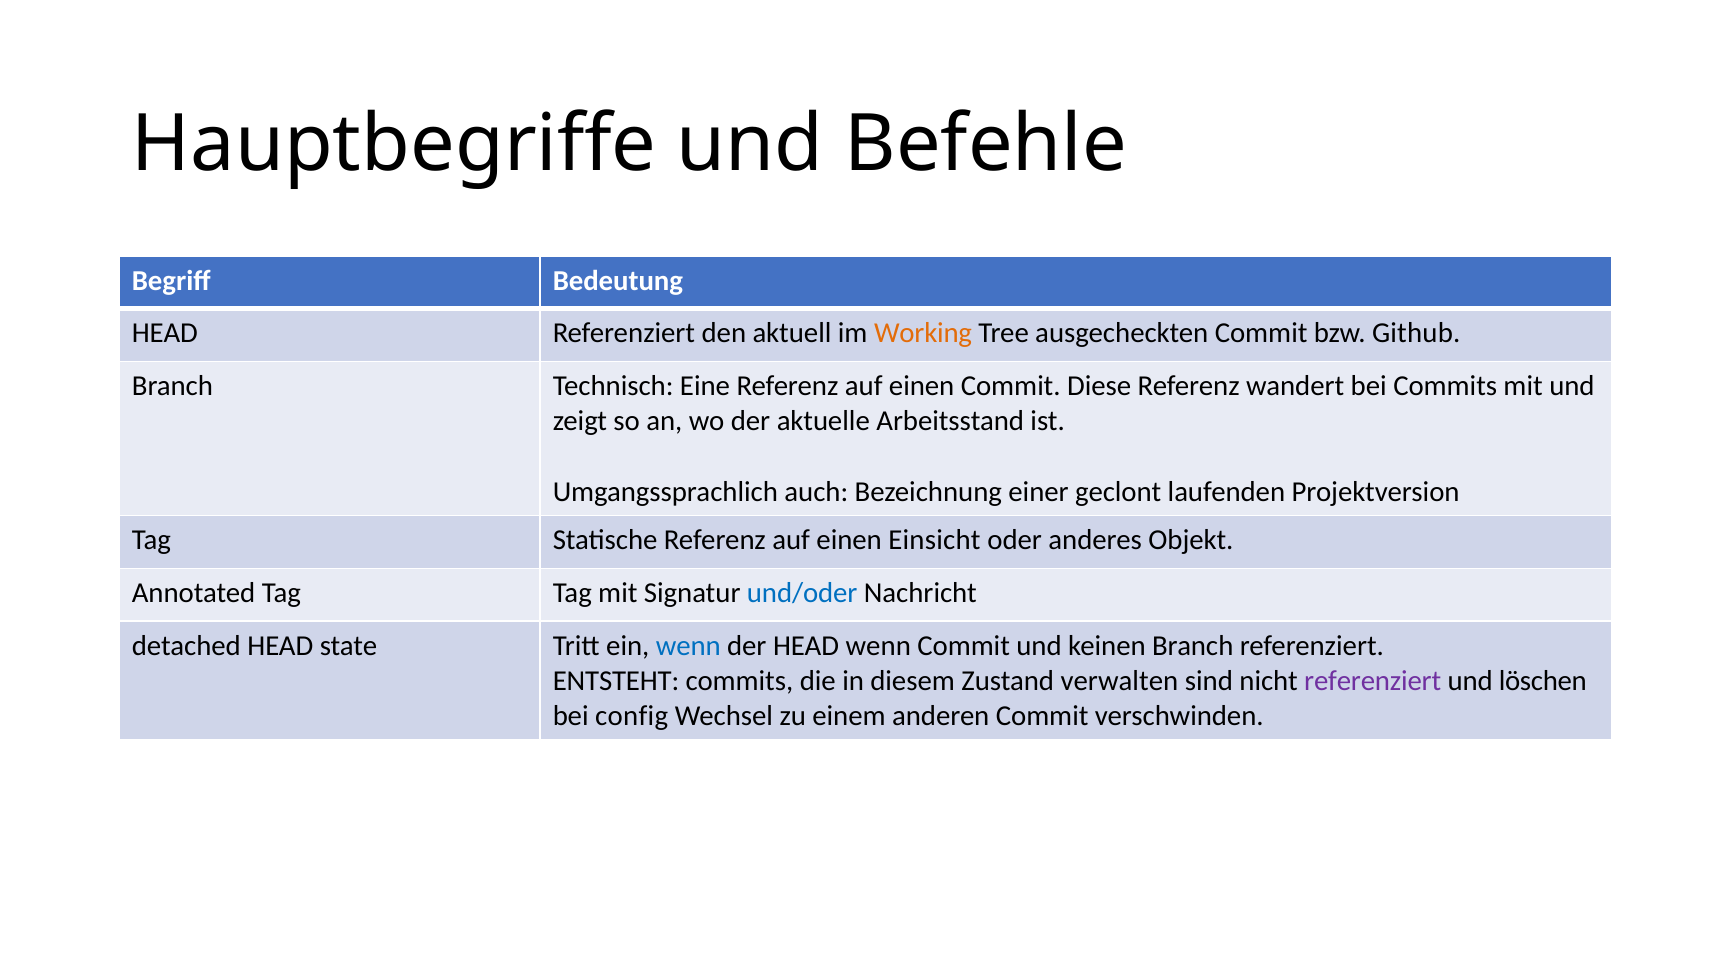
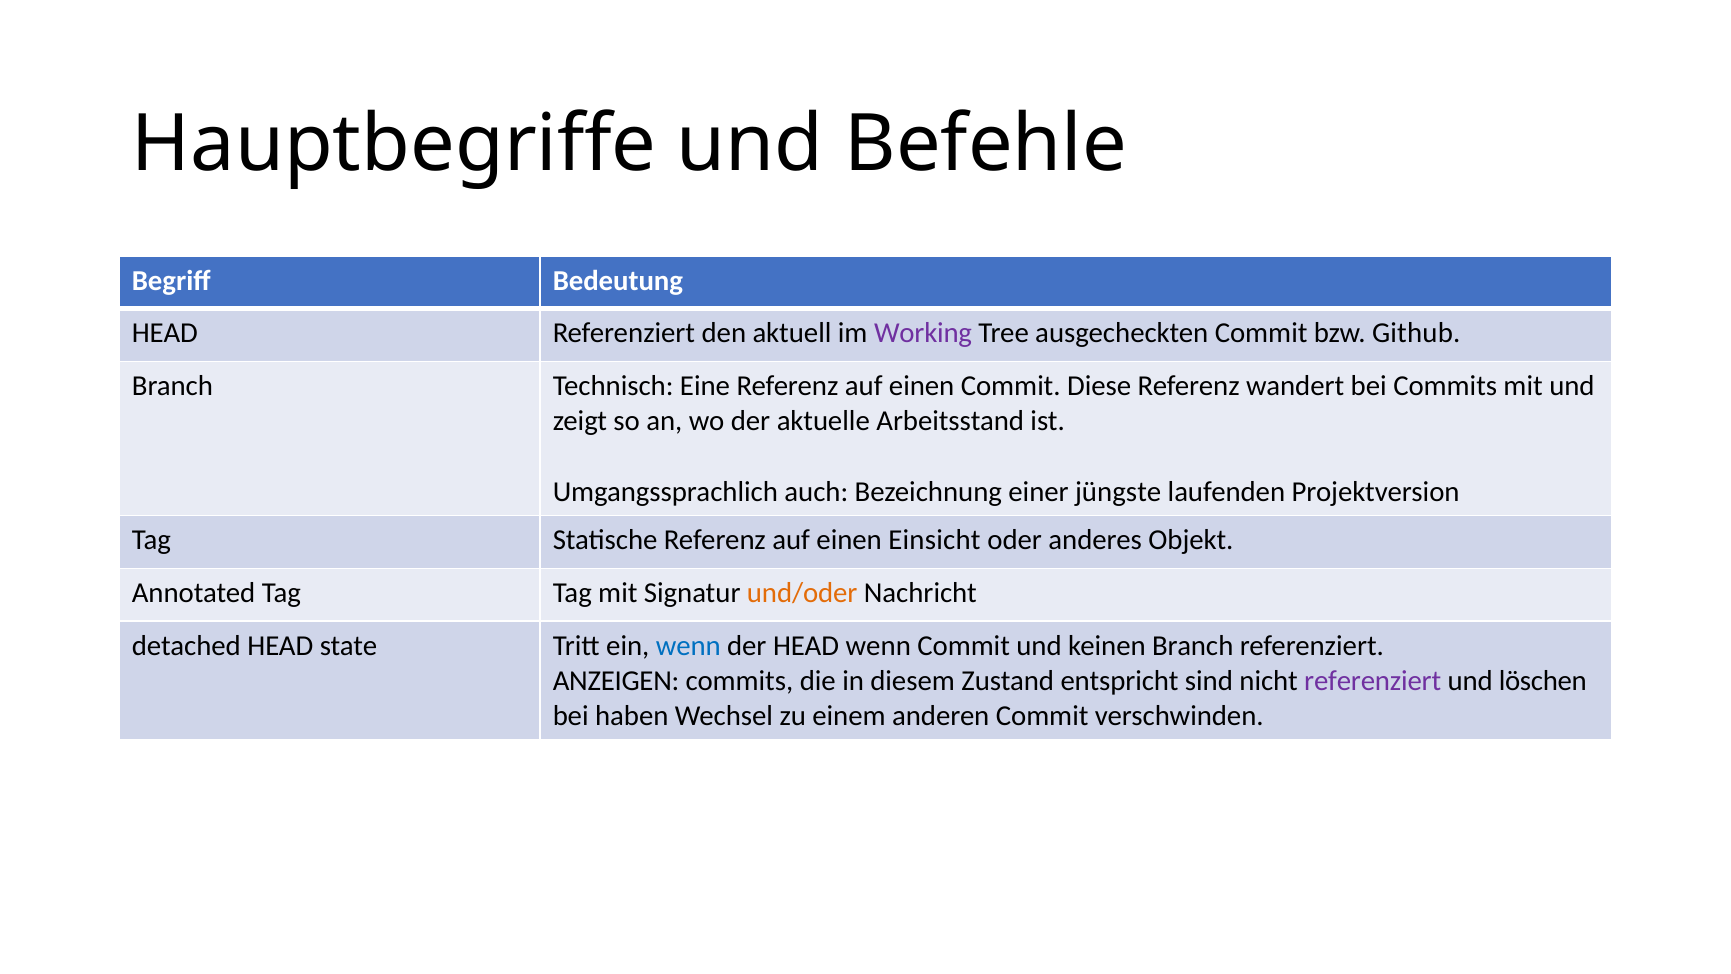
Working colour: orange -> purple (923, 333)
geclont: geclont -> jüngste (1118, 492)
und/oder colour: blue -> orange (802, 593)
ENTSTEHT: ENTSTEHT -> ANZEIGEN (616, 681)
verwalten: verwalten -> entspricht (1119, 681)
config: config -> haben (632, 716)
